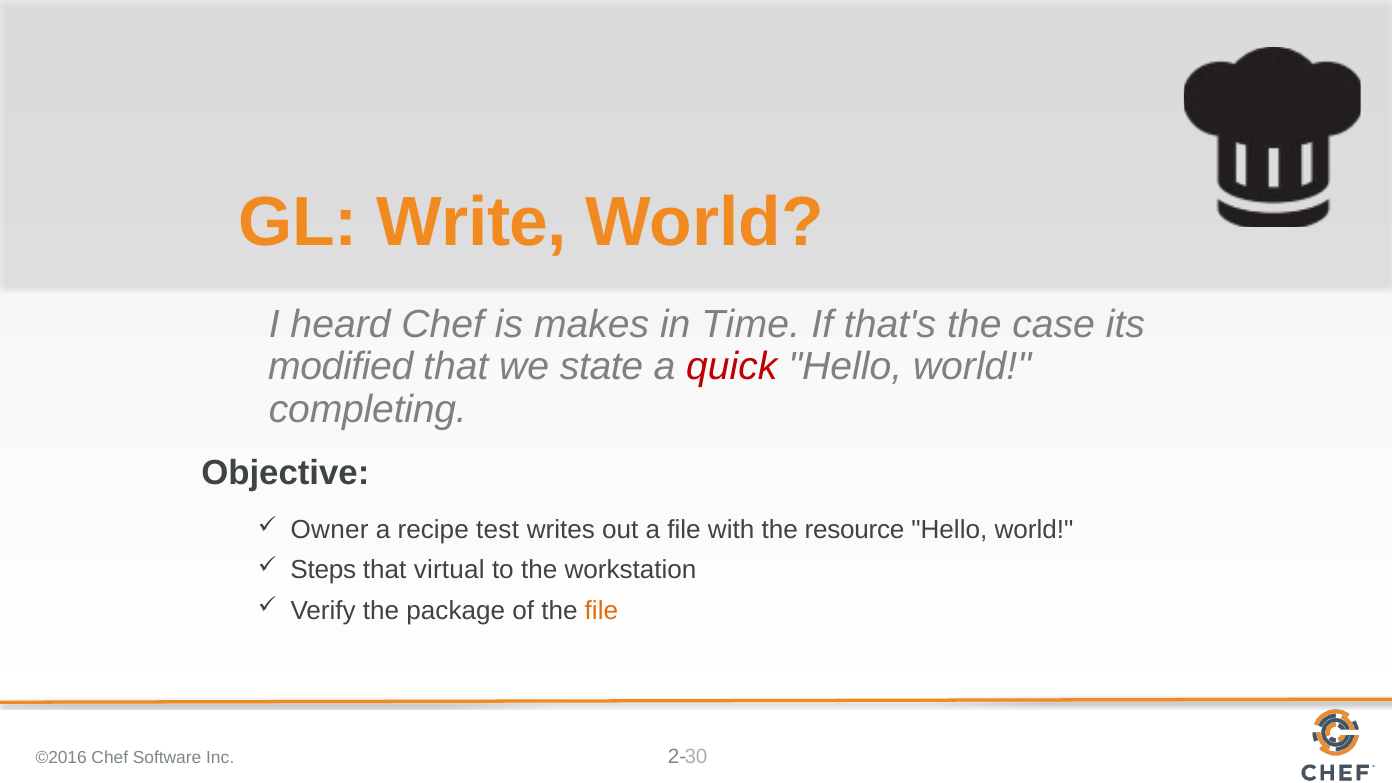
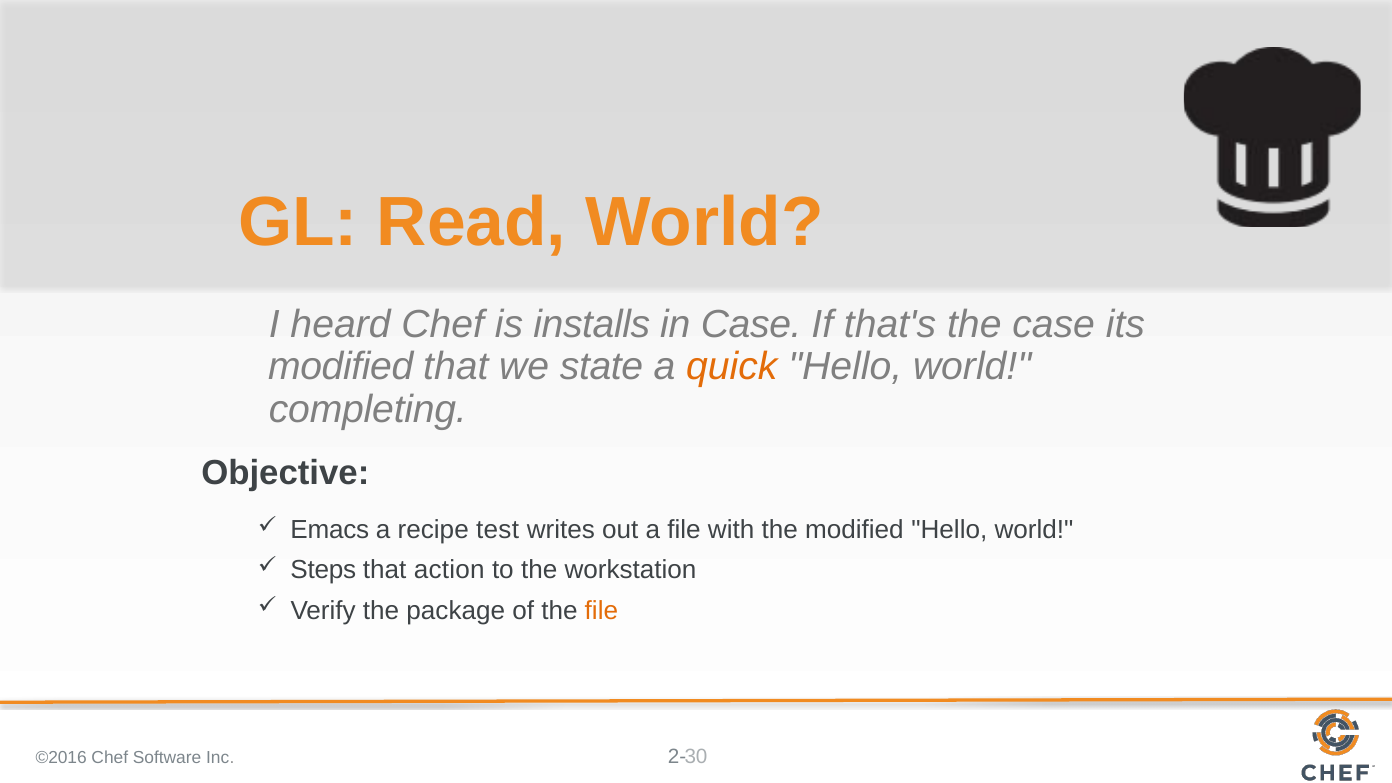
Write: Write -> Read (472, 222)
makes: makes -> installs (592, 325)
in Time: Time -> Case (751, 325)
quick colour: red -> orange (732, 367)
Owner: Owner -> Emacs (330, 530)
the resource: resource -> modified (854, 530)
virtual: virtual -> action (449, 570)
